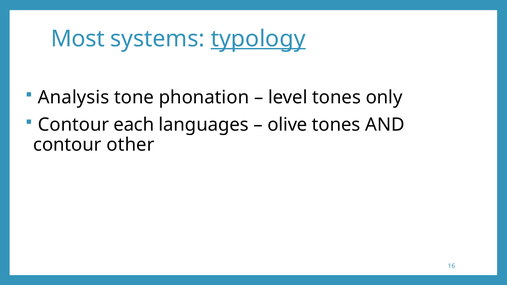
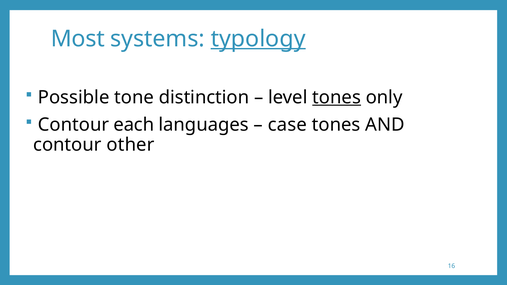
Analysis: Analysis -> Possible (74, 97)
phonation: phonation -> distinction (204, 97)
tones underline: none -> present (337, 97)
olive: olive -> case (287, 125)
